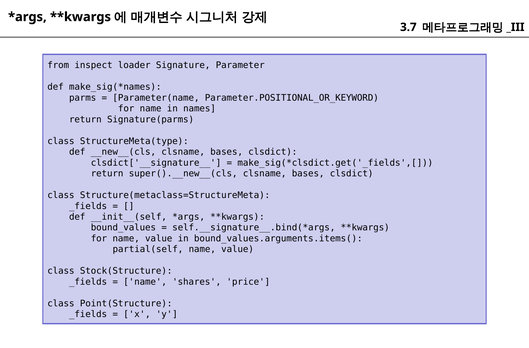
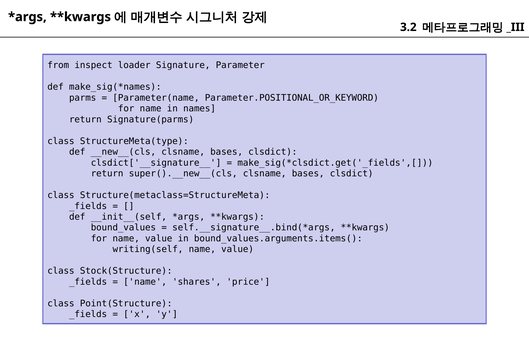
3.7: 3.7 -> 3.2 (408, 27)
partial(self: partial(self -> writing(self (148, 249)
